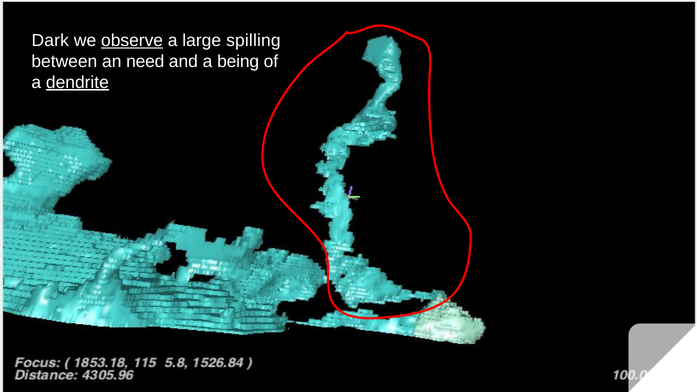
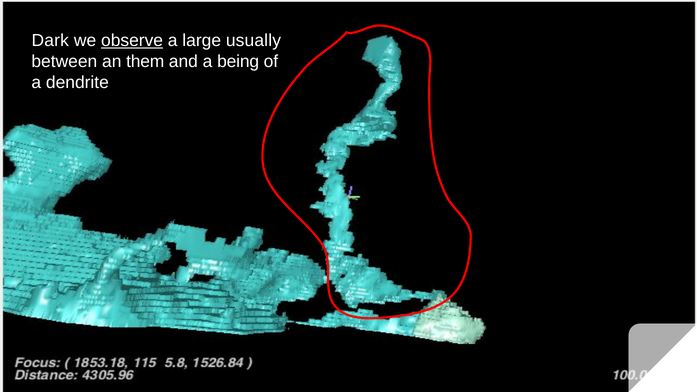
spilling: spilling -> usually (253, 40)
need: need -> them (145, 61)
dendrite underline: present -> none (77, 82)
